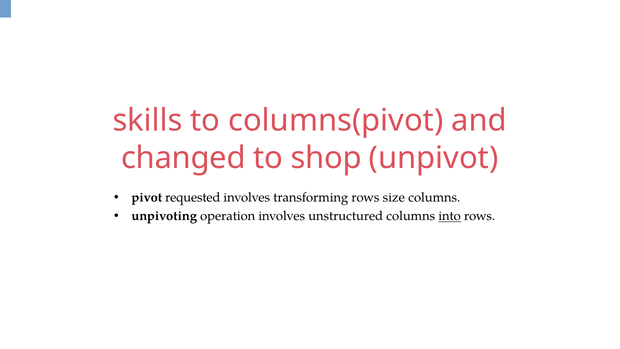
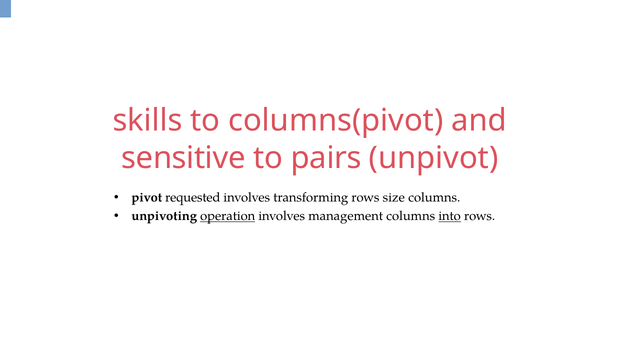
changed: changed -> sensitive (183, 158)
shop: shop -> pairs (326, 158)
operation underline: none -> present (228, 216)
unstructured: unstructured -> management (346, 216)
